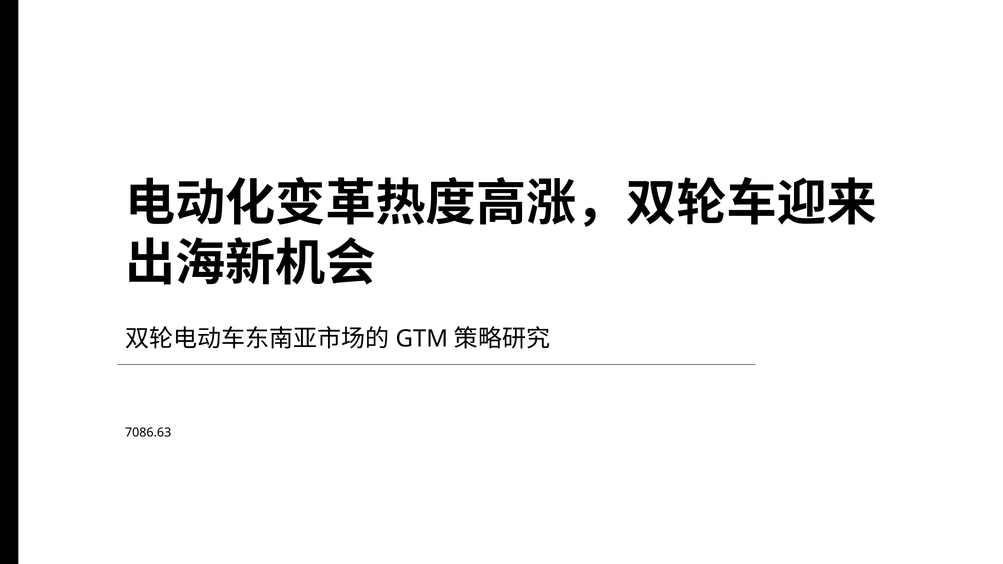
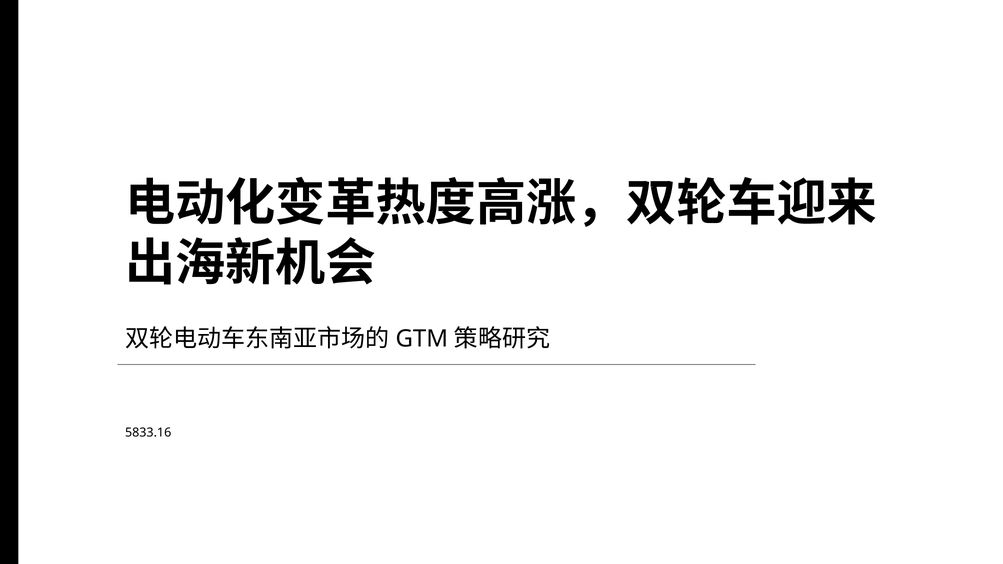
7086.63: 7086.63 -> 5833.16 (148, 433)
